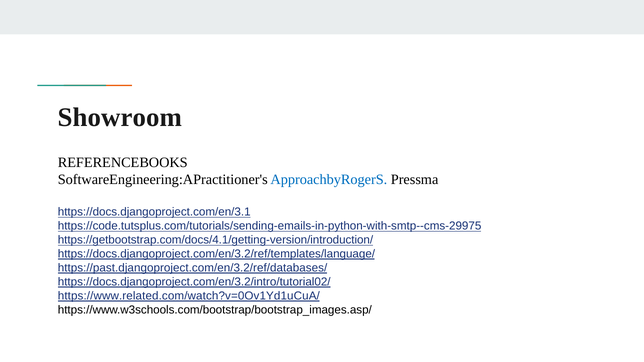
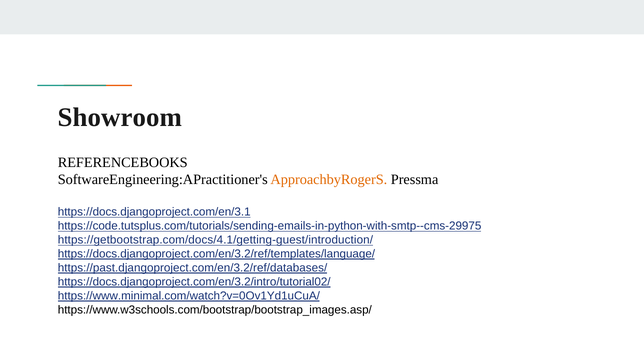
ApproachbyRogerS colour: blue -> orange (329, 180)
https://getbootstrap.com/docs/4.1/getting-version/introduction/: https://getbootstrap.com/docs/4.1/getting-version/introduction/ -> https://getbootstrap.com/docs/4.1/getting-guest/introduction/ (215, 240)
https://www.related.com/watch?v=0Ov1Yd1uCuA/: https://www.related.com/watch?v=0Ov1Yd1uCuA/ -> https://www.minimal.com/watch?v=0Ov1Yd1uCuA/ (189, 296)
